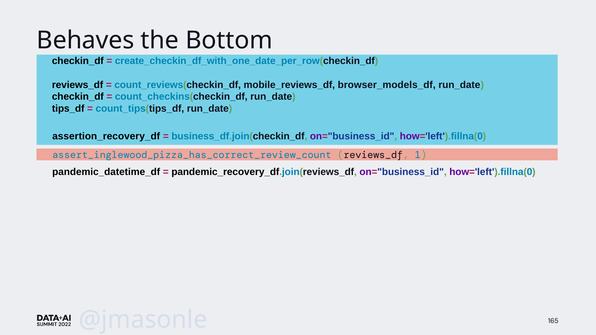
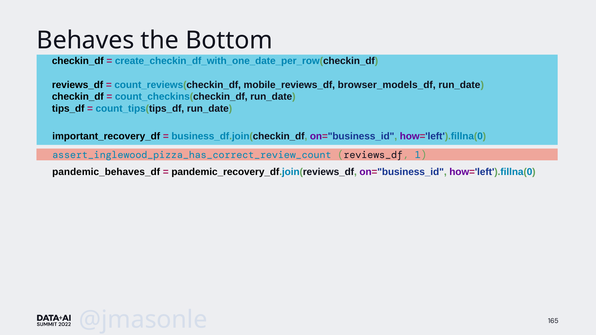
assertion_recovery_df: assertion_recovery_df -> important_recovery_df (106, 136)
pandemic_datetime_df: pandemic_datetime_df -> pandemic_behaves_df (106, 172)
